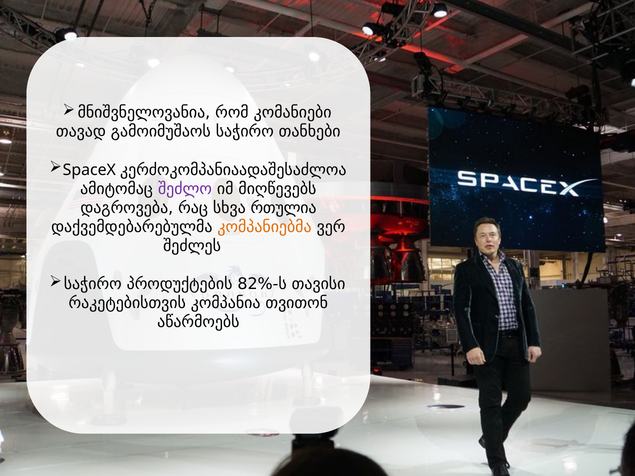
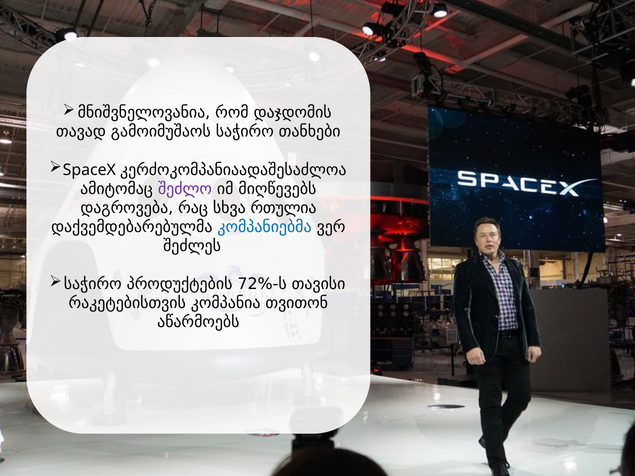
კომანიები: კომანიები -> დაჯდომის (293, 113)
კომპანიებმა colour: orange -> blue (265, 227)
82%-ს: 82%-ს -> 72%-ს (262, 284)
